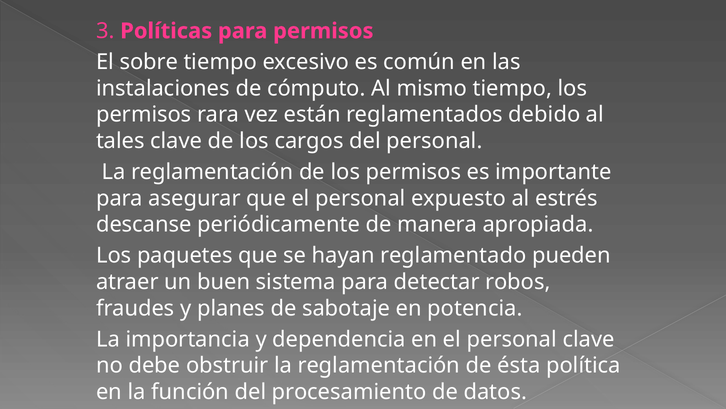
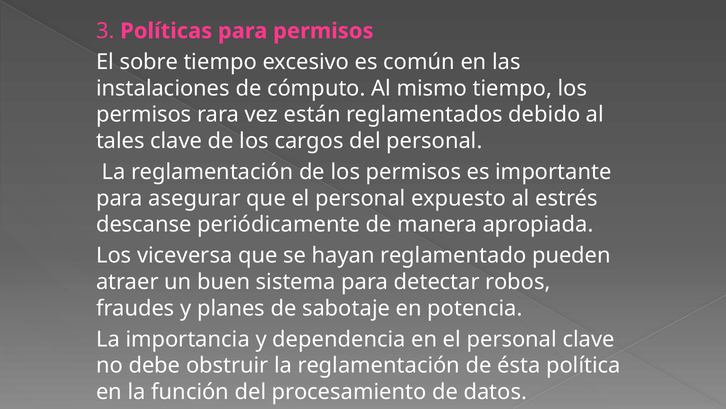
paquetes: paquetes -> viceversa (185, 255)
